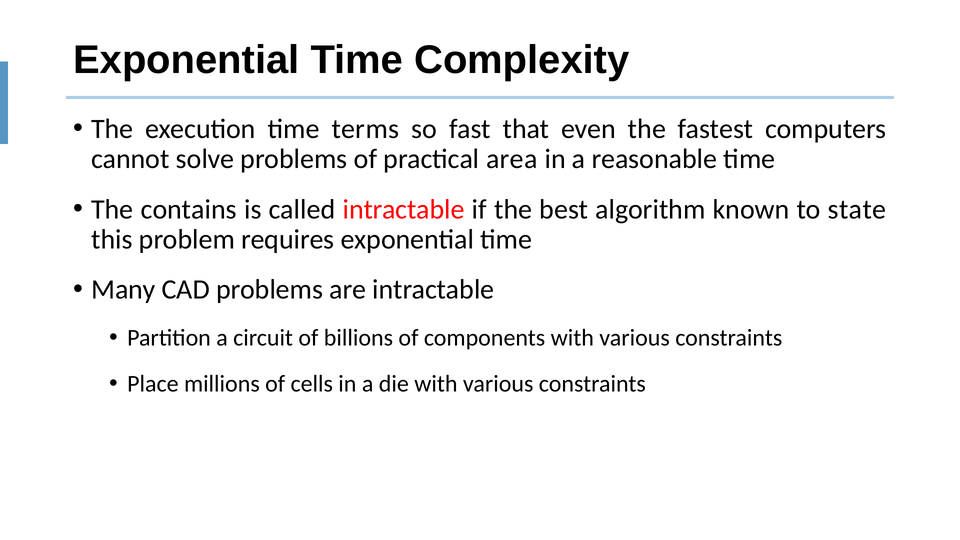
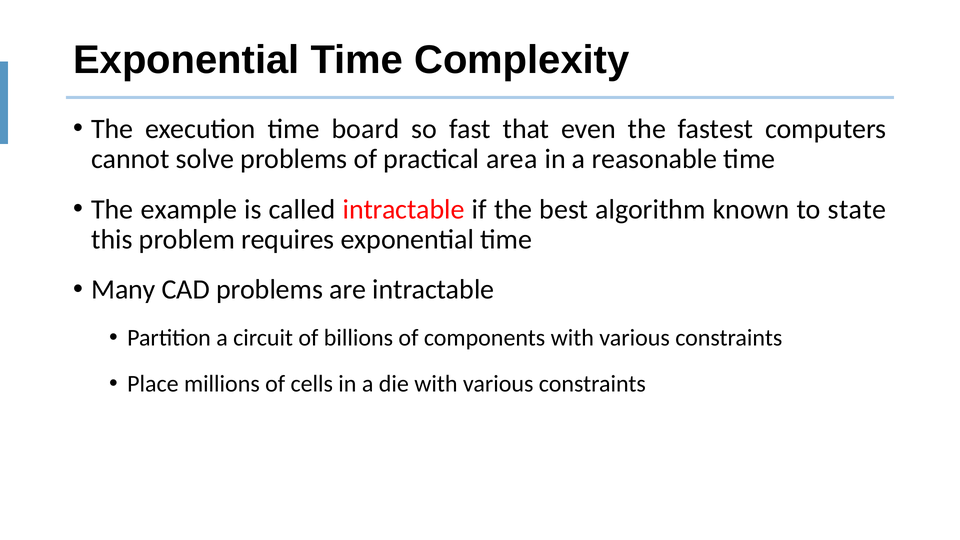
terms: terms -> board (365, 129)
contains: contains -> example (189, 209)
